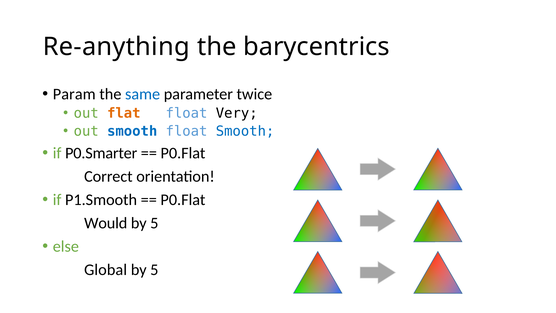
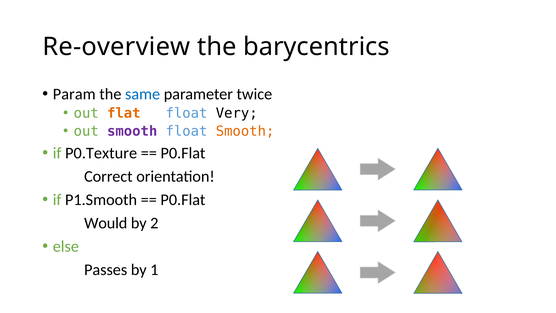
Re-anything: Re-anything -> Re-overview (116, 47)
smooth colour: blue -> purple (132, 131)
Smooth colour: blue -> orange (245, 131)
P0.Smarter: P0.Smarter -> P0.Texture (101, 153)
5: 5 -> 2 (154, 223)
Global: Global -> Passes (106, 270)
5: 5 -> 1 (154, 270)
